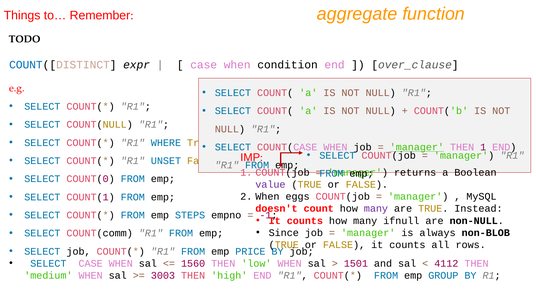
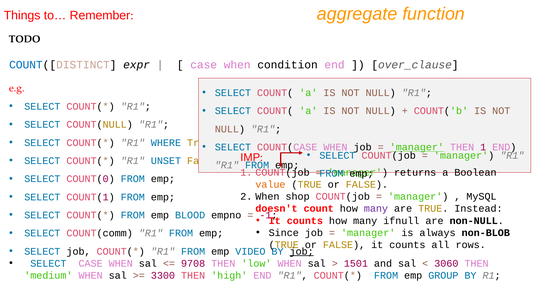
value colour: purple -> orange (270, 184)
eggs: eggs -> shop (298, 196)
STEPS: STEPS -> BLOOD (190, 215)
PRICE: PRICE -> VIDEO (250, 251)
job underline: none -> present (302, 251)
1560: 1560 -> 9708 (193, 263)
4112: 4112 -> 3060 (446, 263)
3003: 3003 -> 3300 (163, 275)
